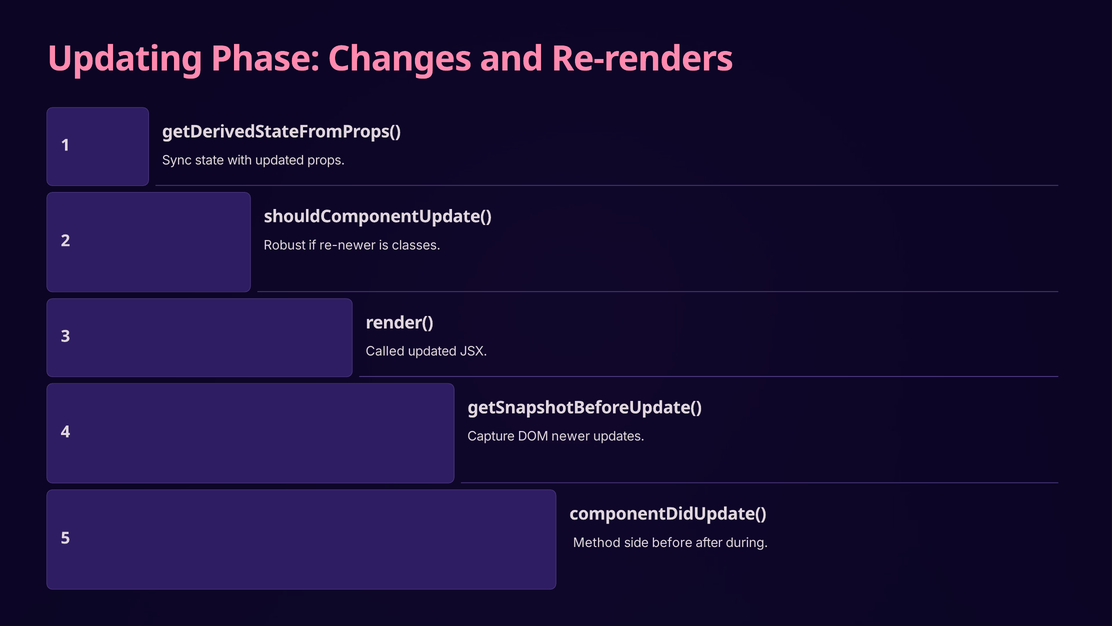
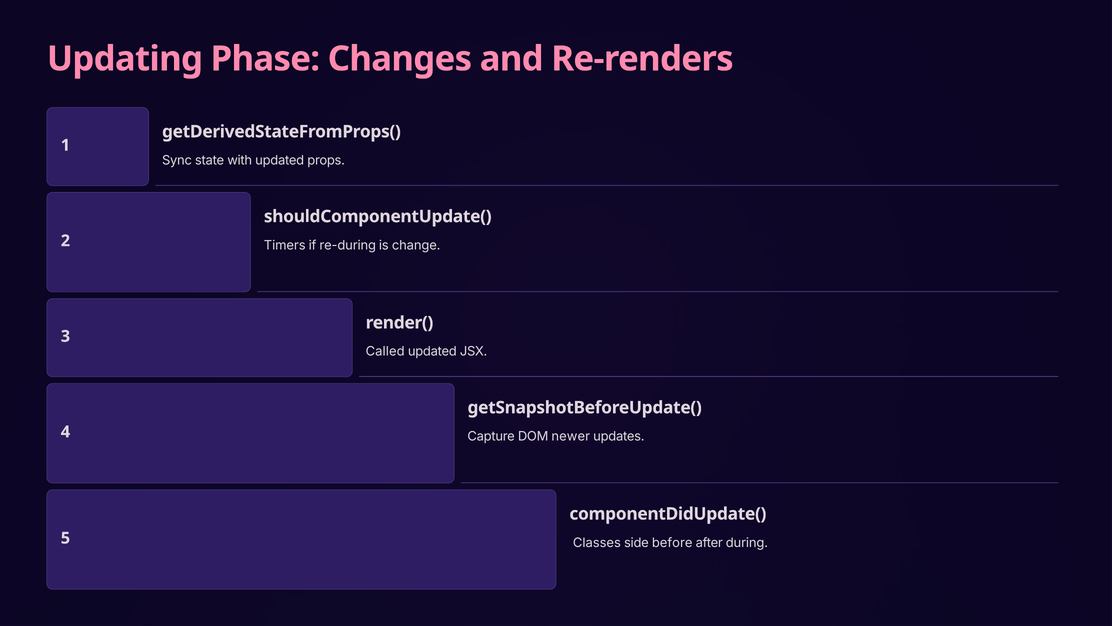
Robust: Robust -> Timers (285, 245)
re-newer: re-newer -> re-during (348, 245)
classes: classes -> change (416, 245)
Method: Method -> Classes (597, 542)
